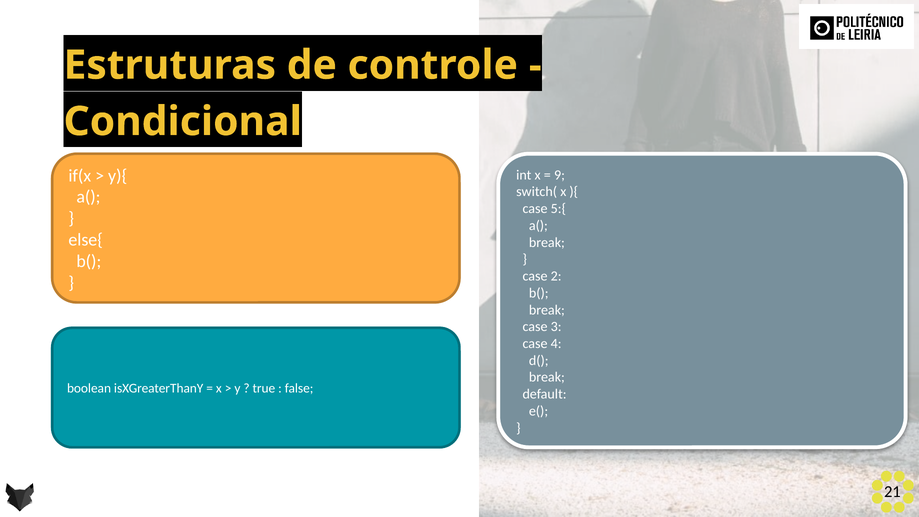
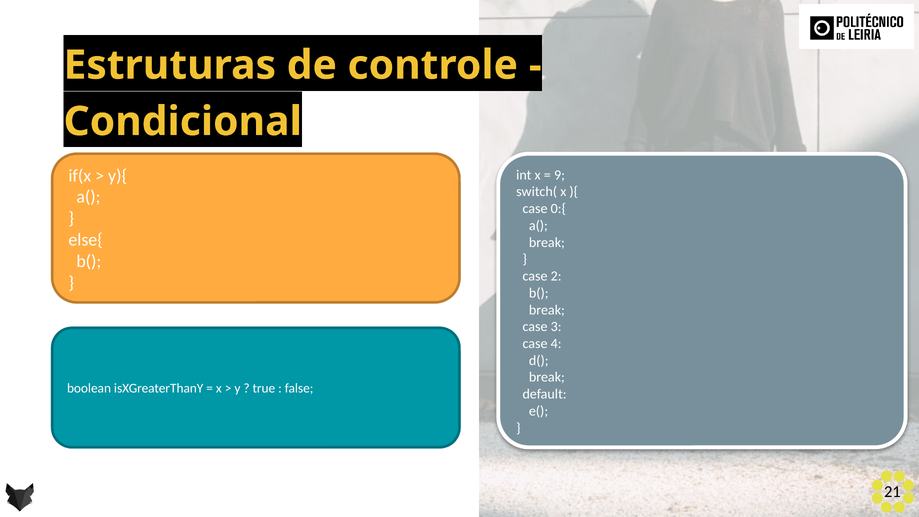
5:{: 5:{ -> 0:{ (558, 209)
